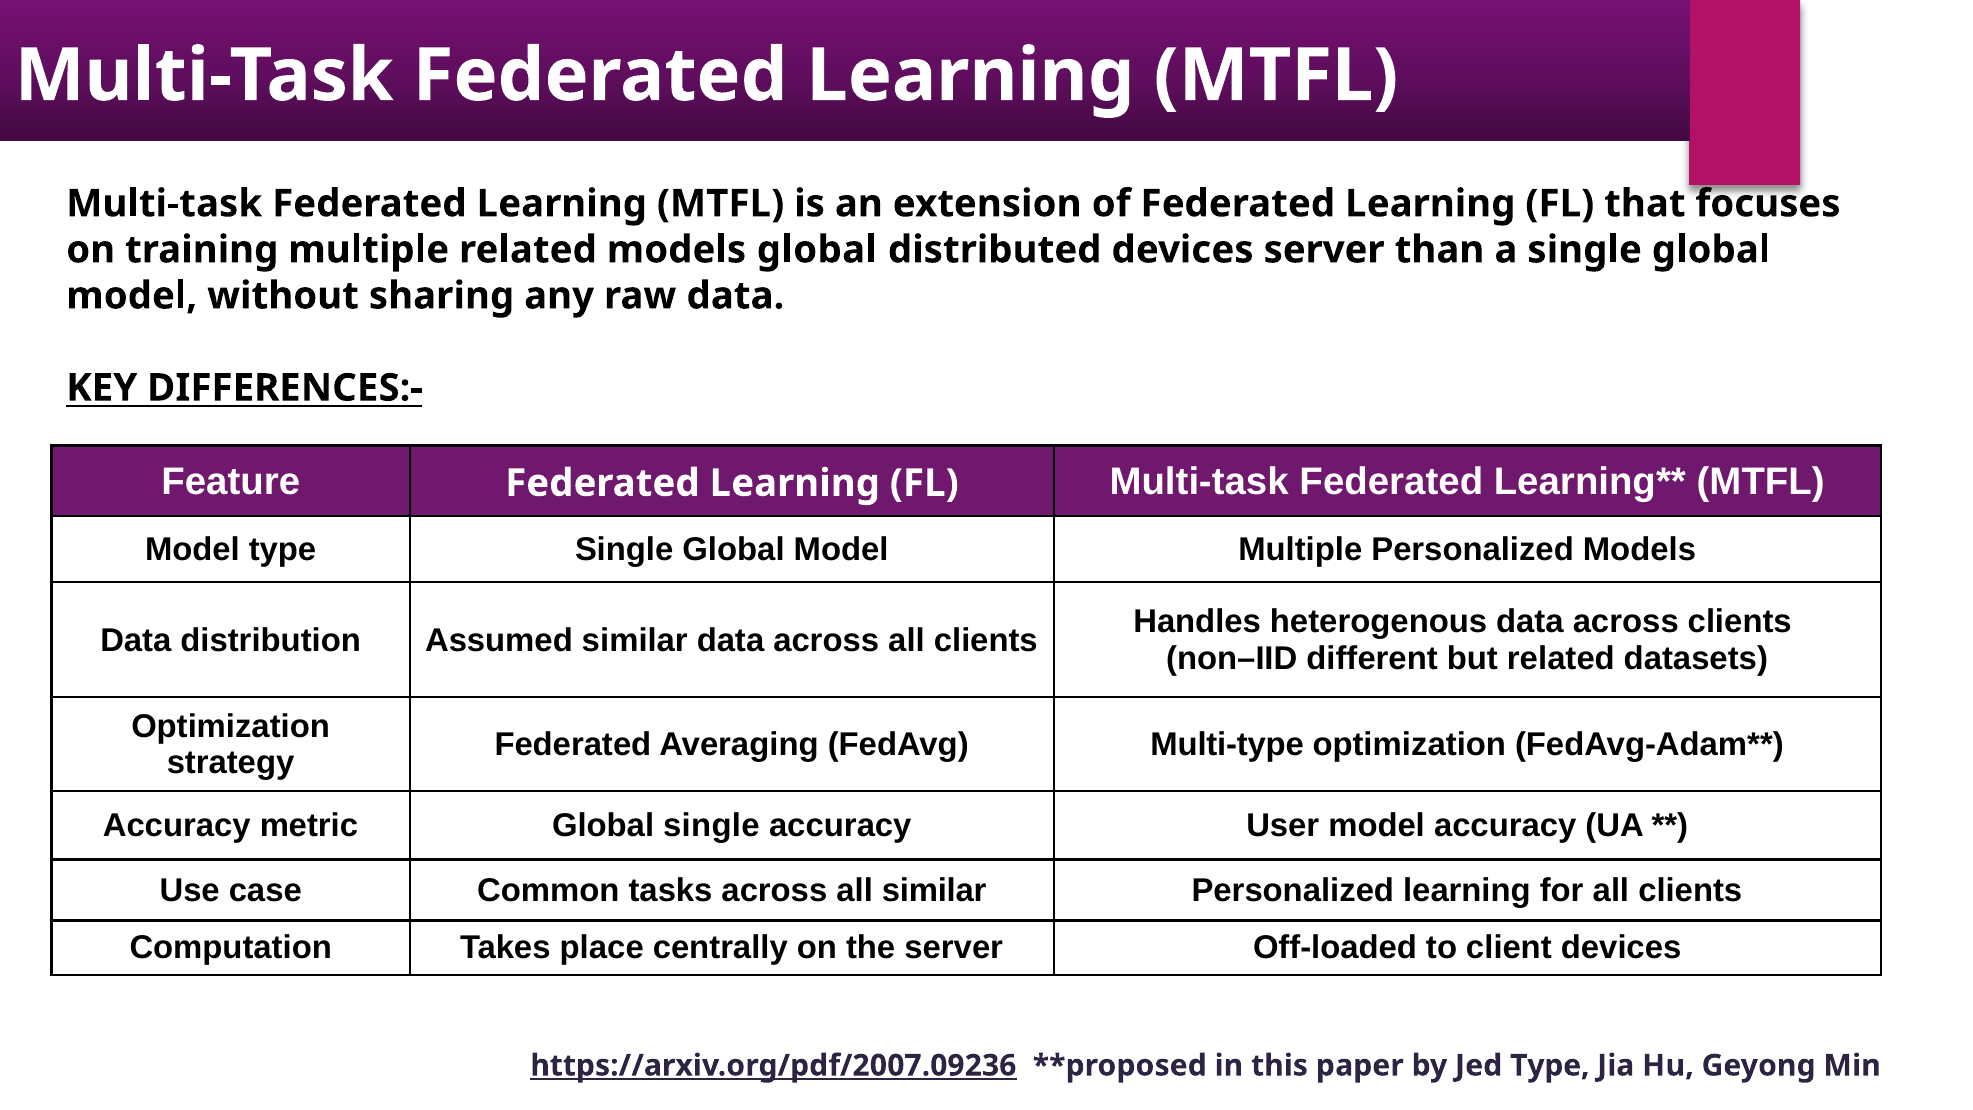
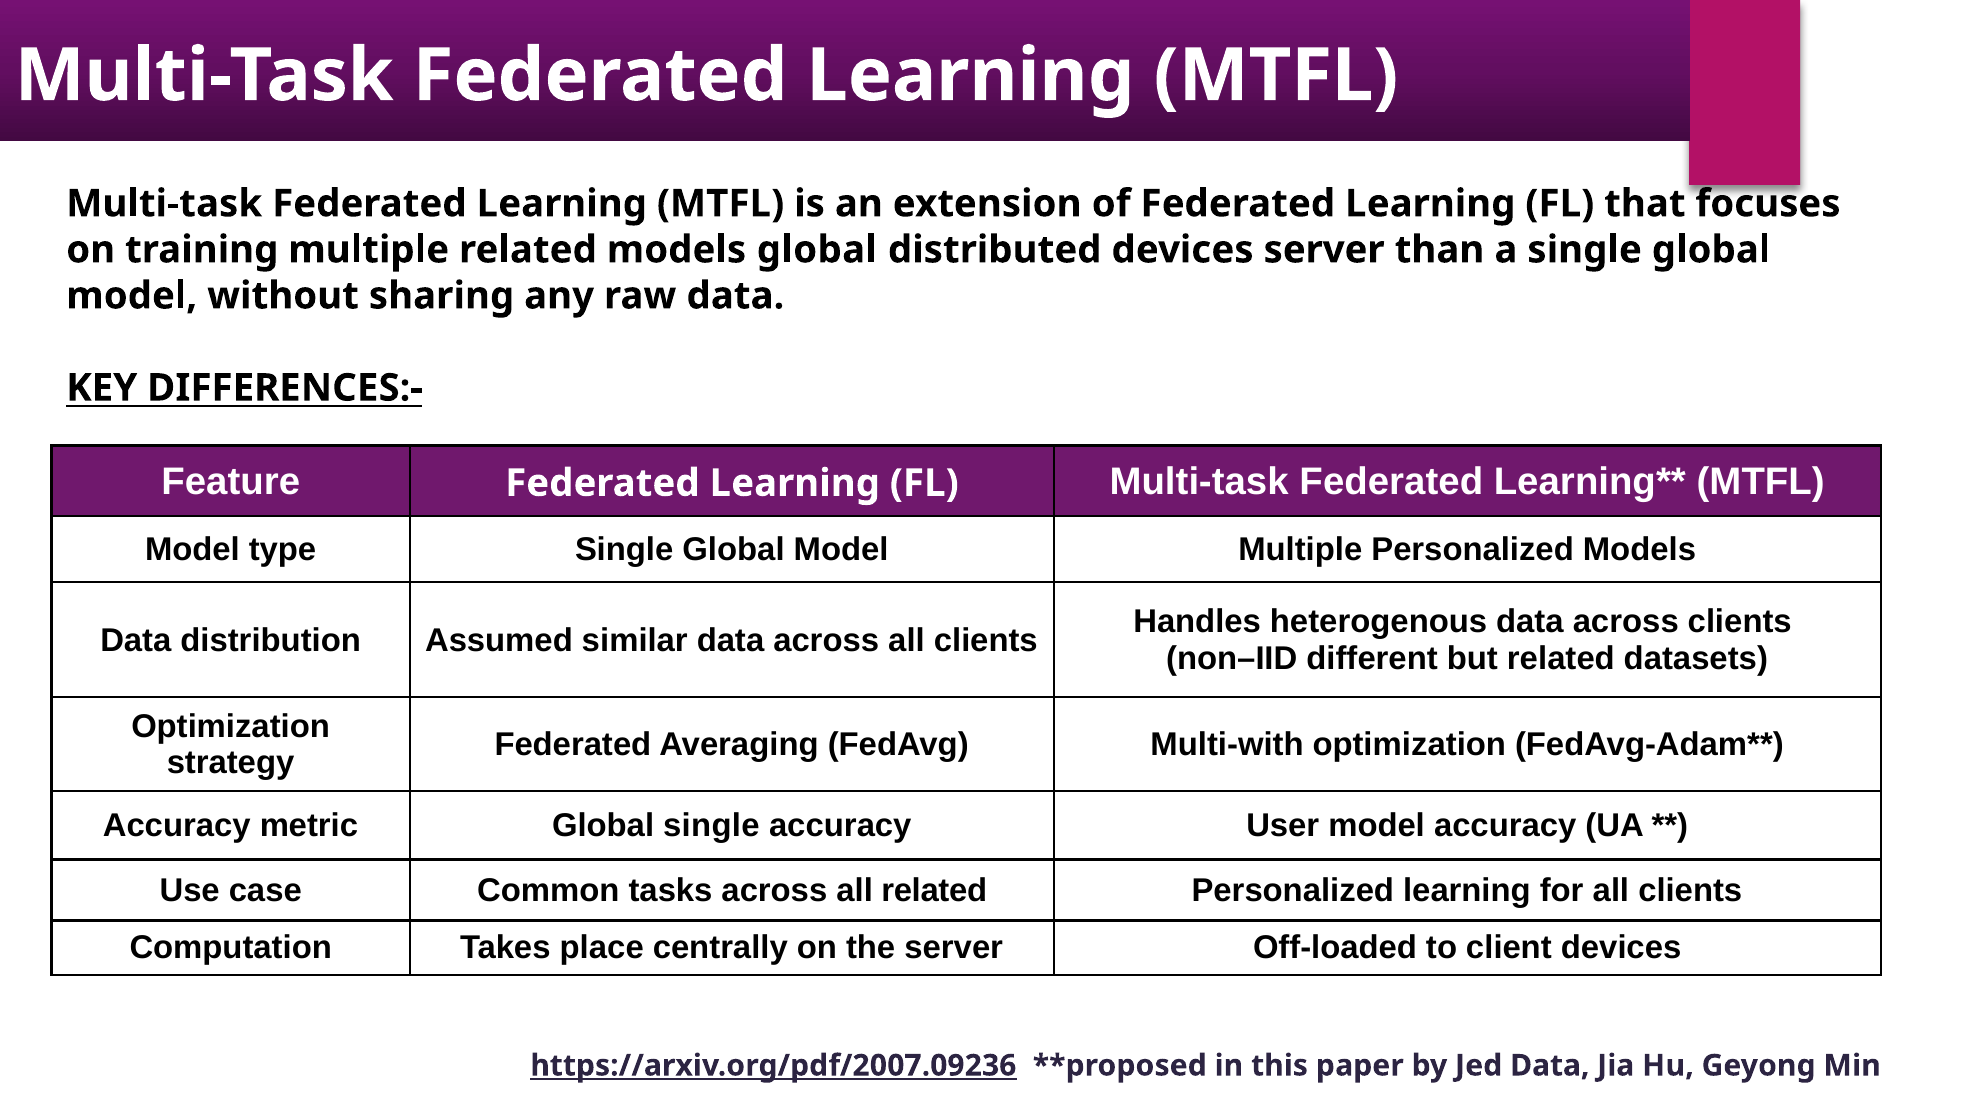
Multi-type: Multi-type -> Multi-with (1227, 744)
all similar: similar -> related (934, 890)
Jed Type: Type -> Data (1550, 1065)
